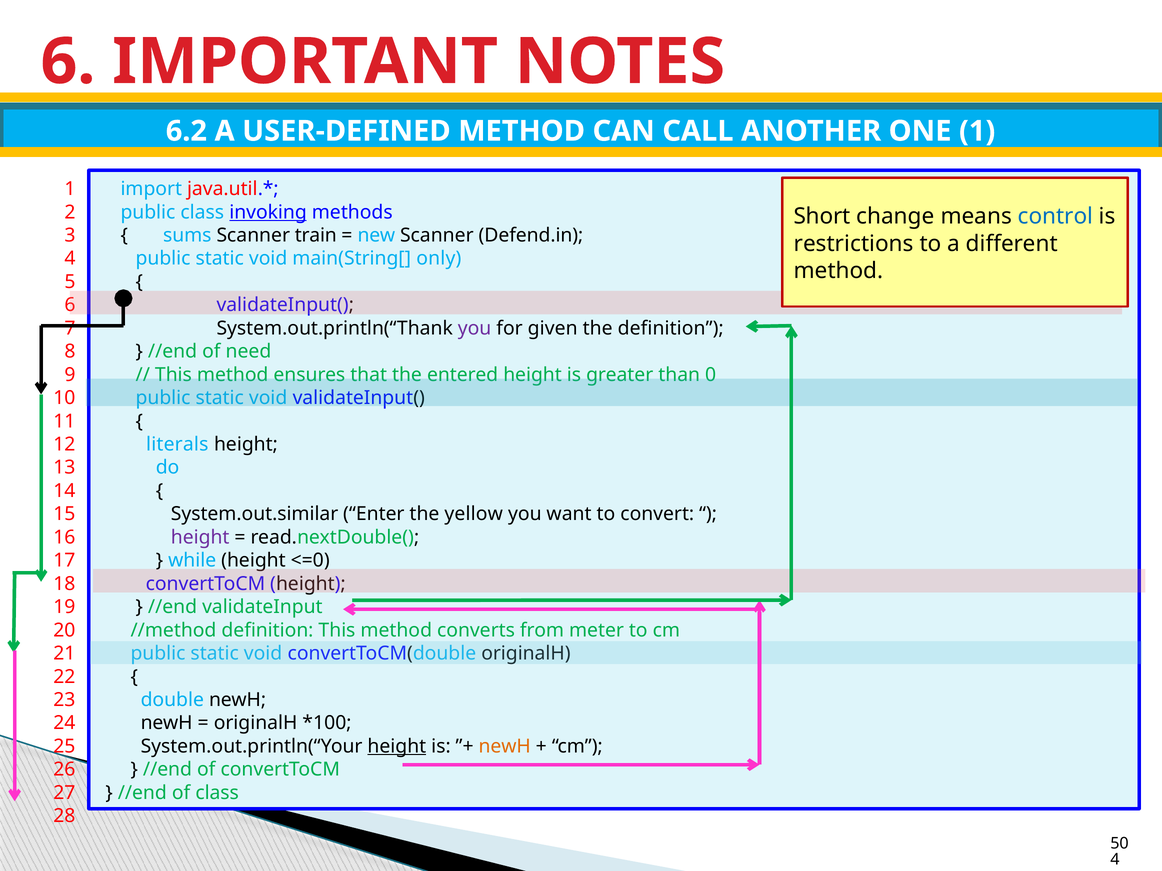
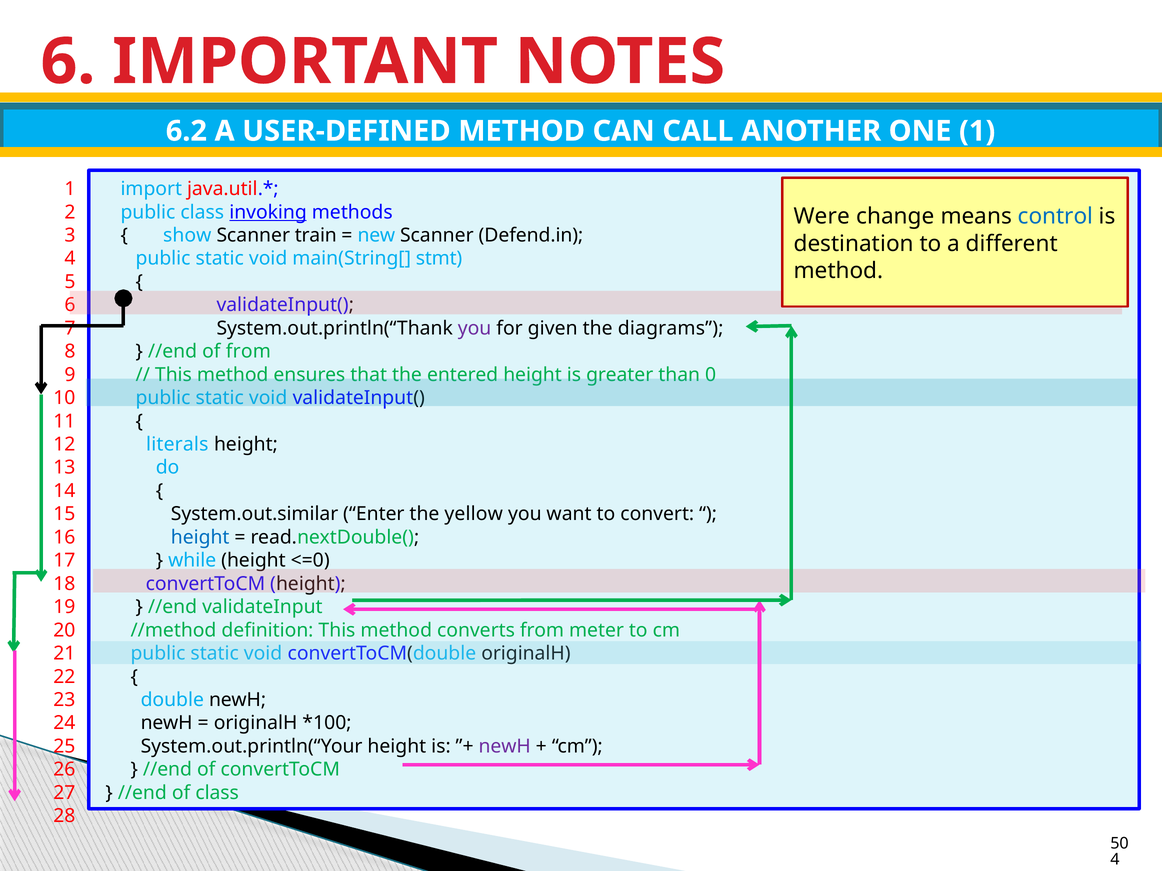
Short: Short -> Were (822, 217)
sums: sums -> show (187, 235)
restrictions: restrictions -> destination (854, 244)
only: only -> stmt (439, 259)
the definition: definition -> diagrams (671, 328)
of need: need -> from (248, 352)
height colour: purple -> blue (200, 538)
height underline: present -> none (397, 747)
newH colour: orange -> purple (505, 747)
